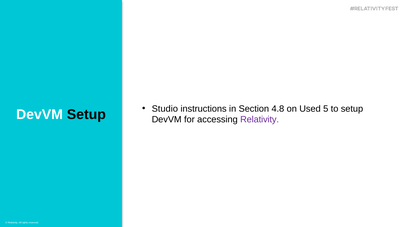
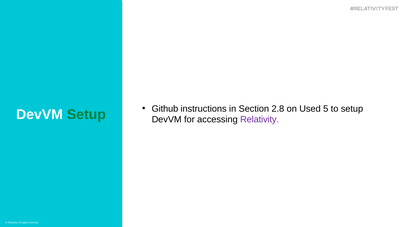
Studio: Studio -> Github (165, 109)
4.8: 4.8 -> 2.8 (278, 109)
Setup colour: black -> green (86, 115)
